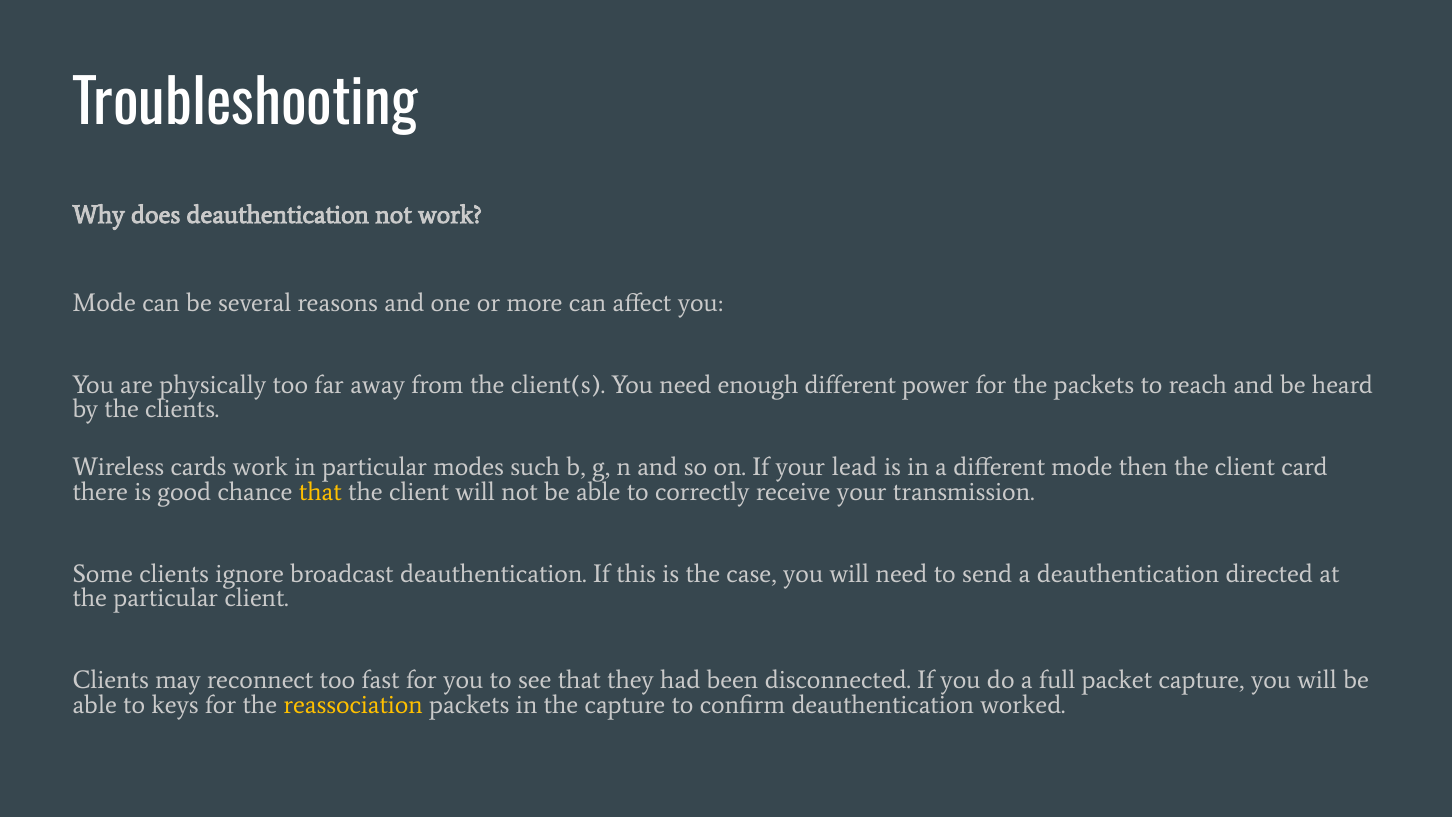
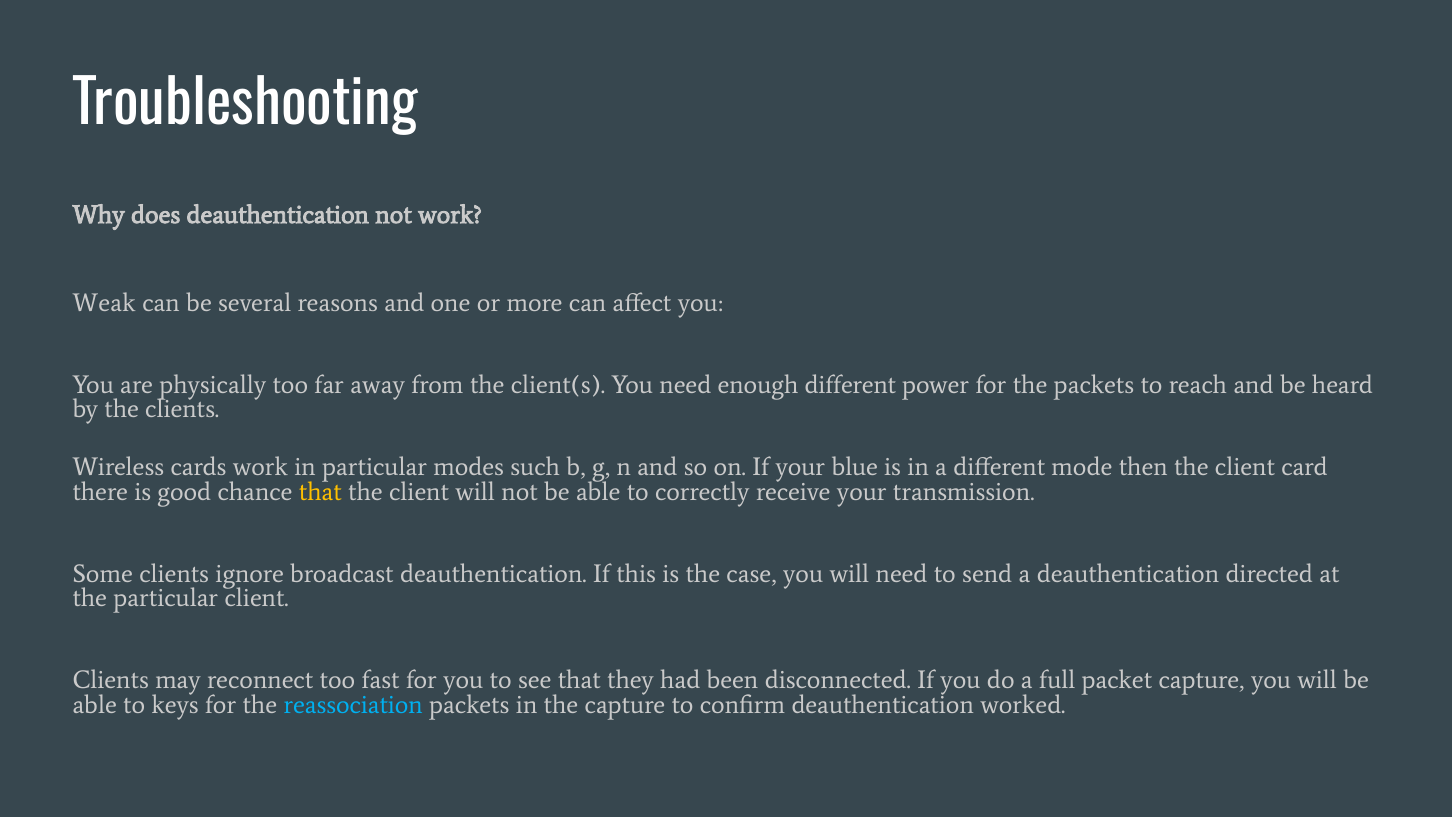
Mode: Mode -> Weak (104, 303)
lead: lead -> blue (855, 467)
reassociation colour: yellow -> light blue (353, 705)
